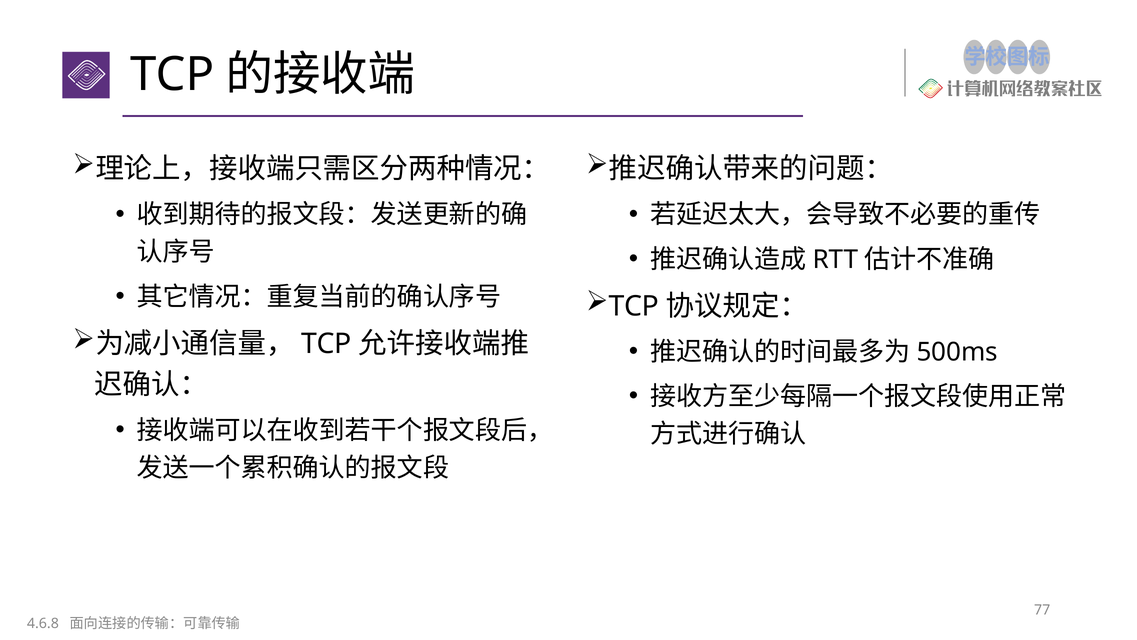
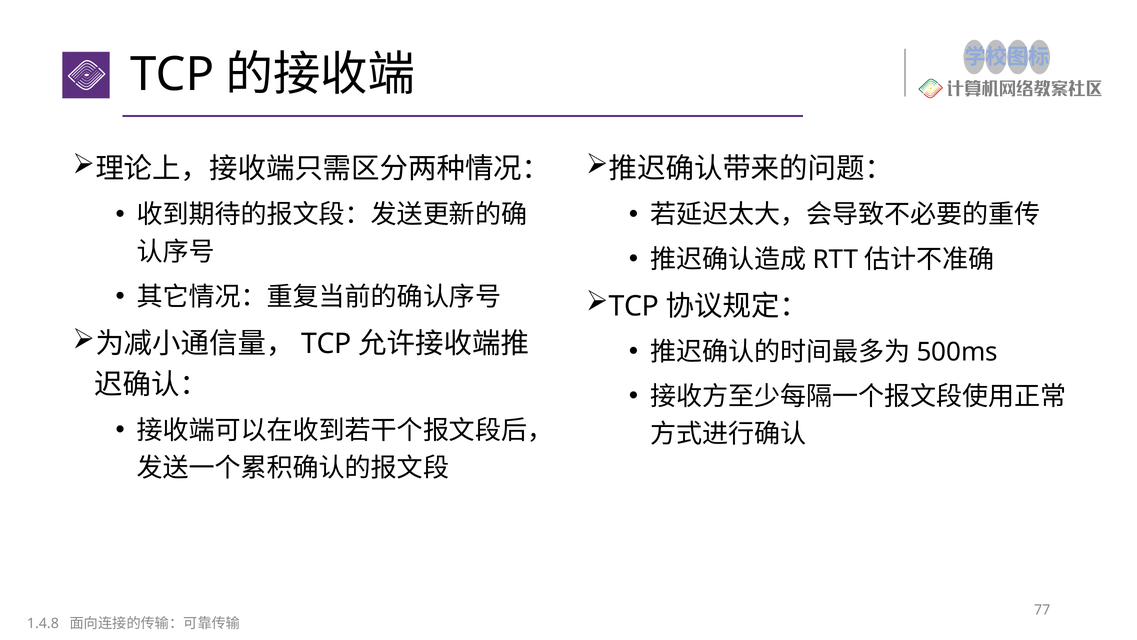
4.6.8: 4.6.8 -> 1.4.8 (43, 623)
